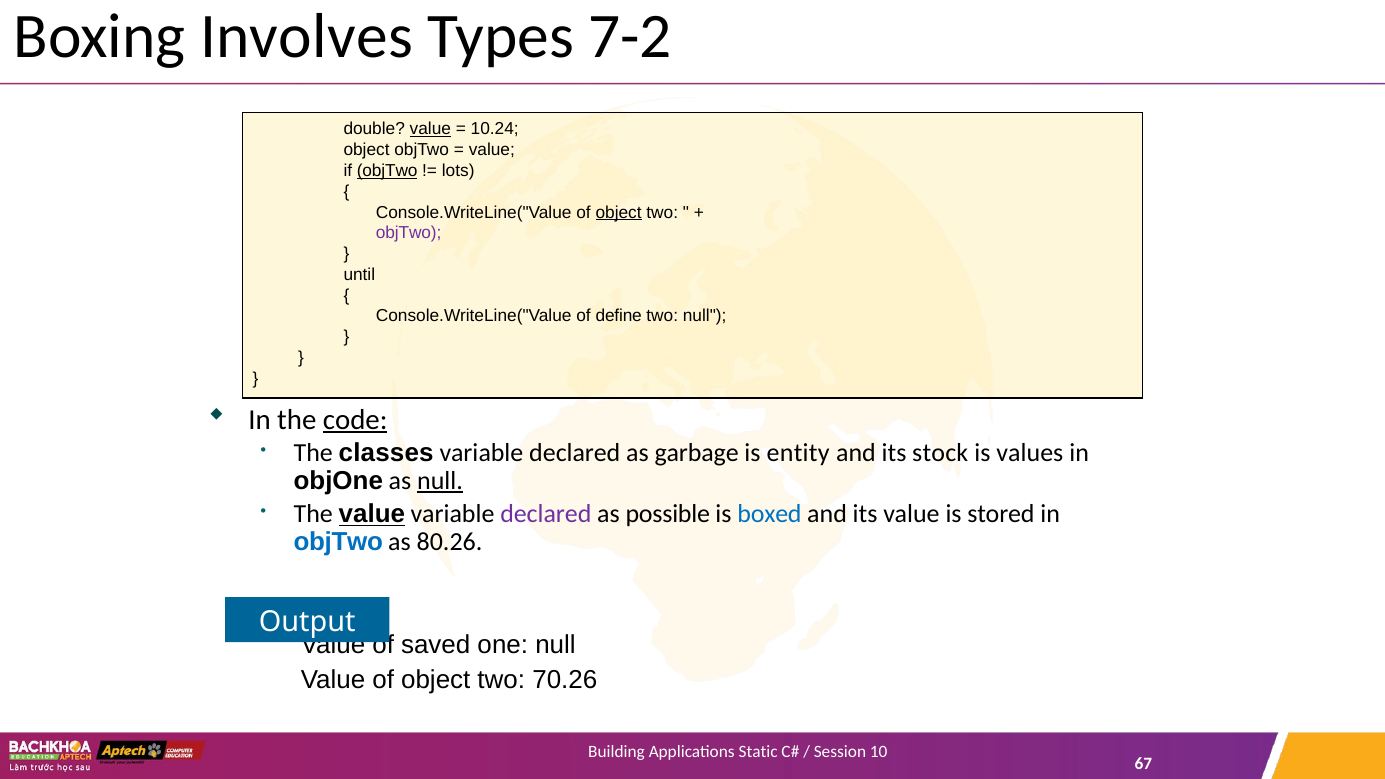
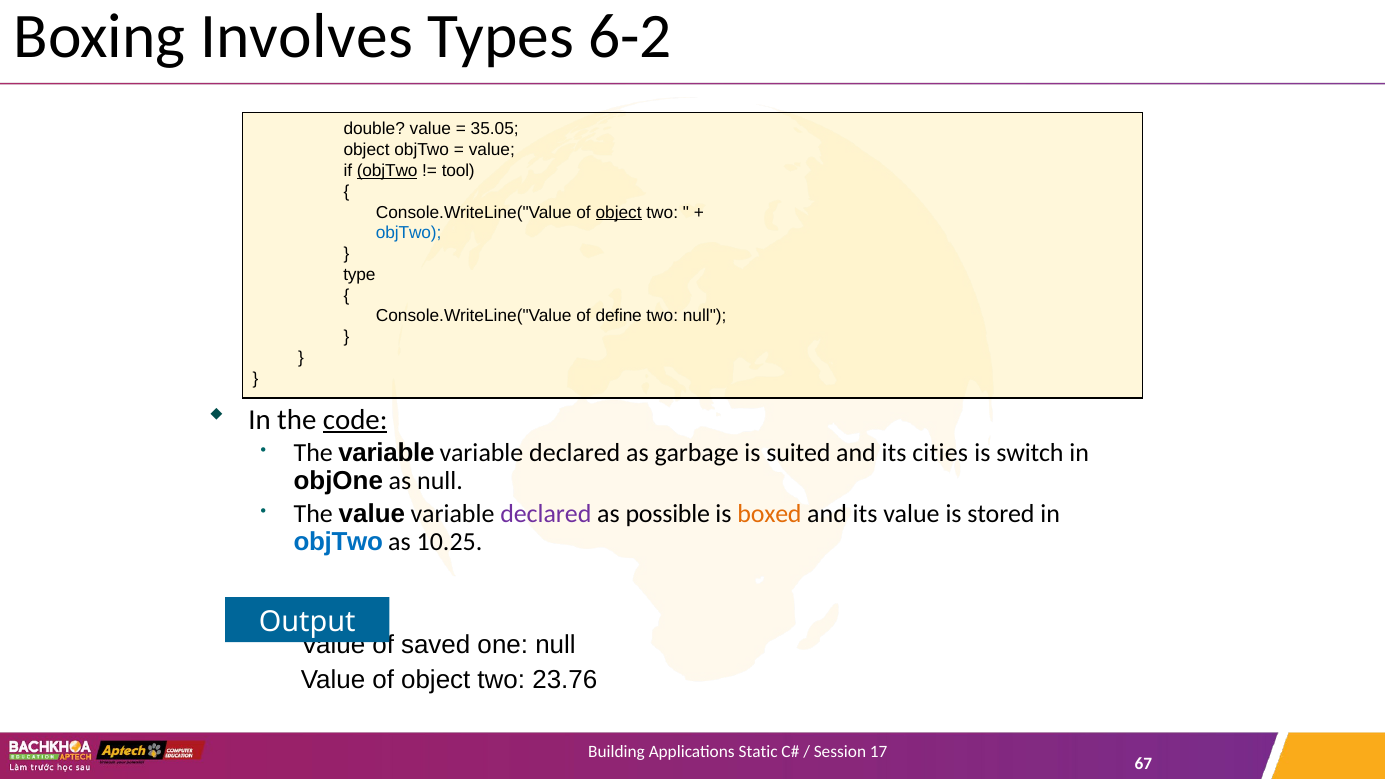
7-2: 7-2 -> 6-2 (630, 37)
value underline: present -> none (430, 129)
10.24: 10.24 -> 35.05 (495, 129)
lots: lots -> tool (458, 171)
objTwo colour: purple -> blue (409, 233)
until: until -> type (359, 275)
The classes: classes -> variable (386, 453)
entity: entity -> suited (798, 453)
stock: stock -> cities (940, 453)
values: values -> switch (1030, 453)
null underline: present -> none (440, 481)
value underline: present -> none (372, 514)
boxed colour: blue -> orange (769, 514)
80.26: 80.26 -> 10.25 (450, 542)
70.26: 70.26 -> 23.76 (565, 680)
10: 10 -> 17 (879, 751)
